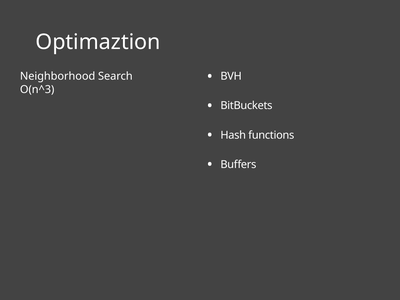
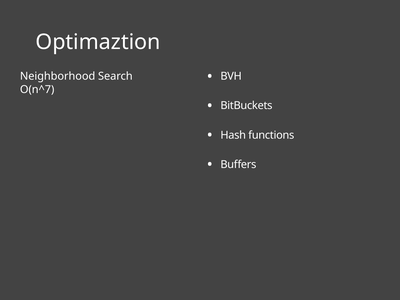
O(n^3: O(n^3 -> O(n^7 (37, 89)
